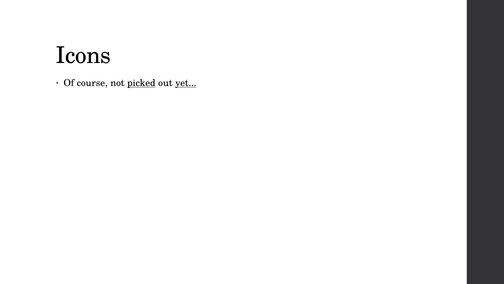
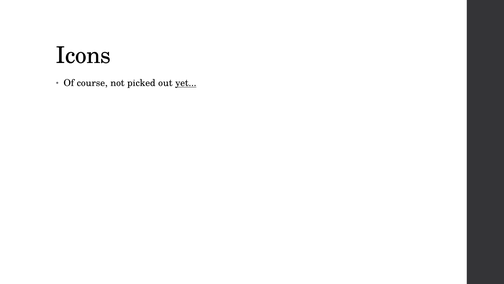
picked underline: present -> none (141, 83)
